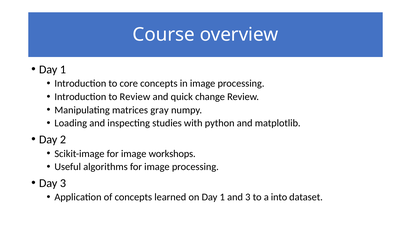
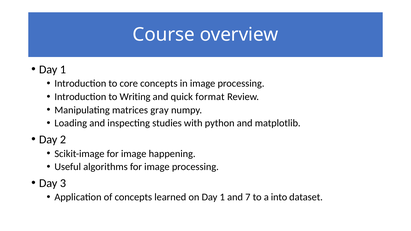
to Review: Review -> Writing (135, 97)
change: change -> format (210, 97)
workshops: workshops -> happening (172, 154)
and 3: 3 -> 7 (248, 197)
